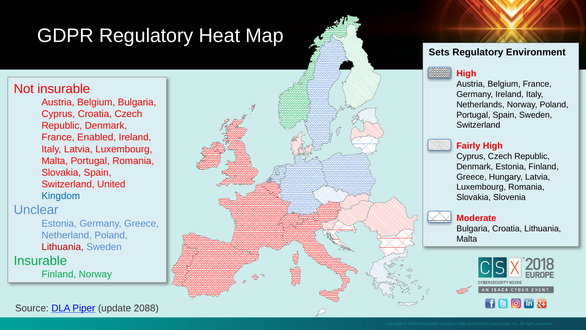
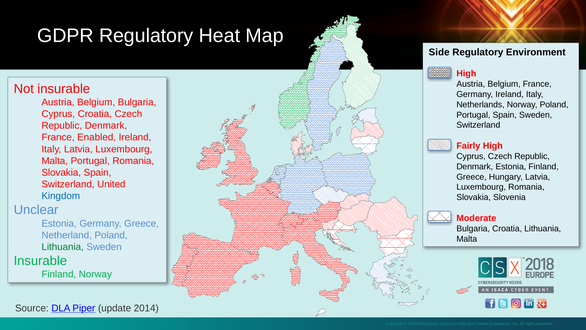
Sets: Sets -> Side (439, 52)
Lithuania colour: red -> green (63, 247)
2088: 2088 -> 2014 (146, 308)
